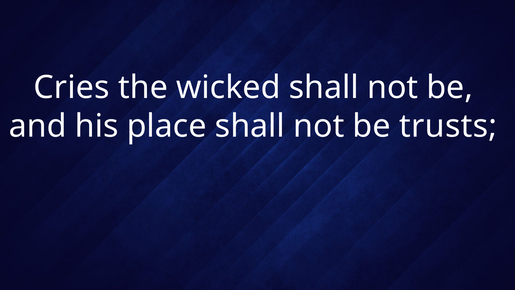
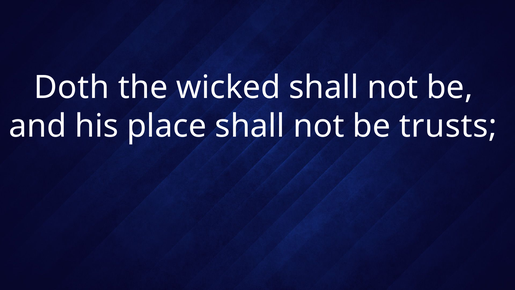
Cries: Cries -> Doth (72, 87)
